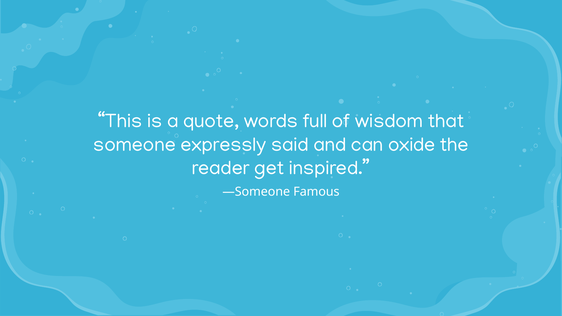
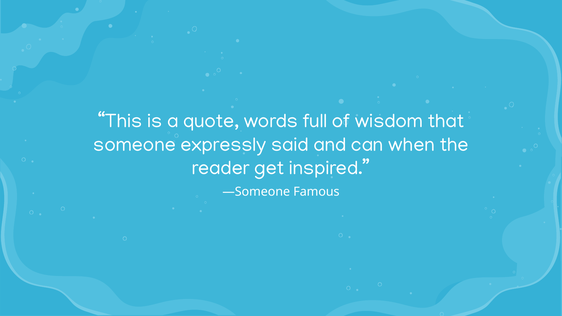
oxide: oxide -> when (412, 144)
